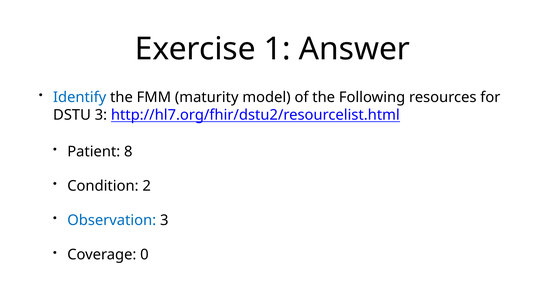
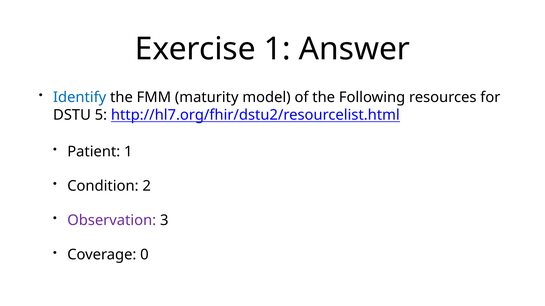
DSTU 3: 3 -> 5 (101, 115)
Patient 8: 8 -> 1 (128, 152)
Observation colour: blue -> purple (112, 221)
